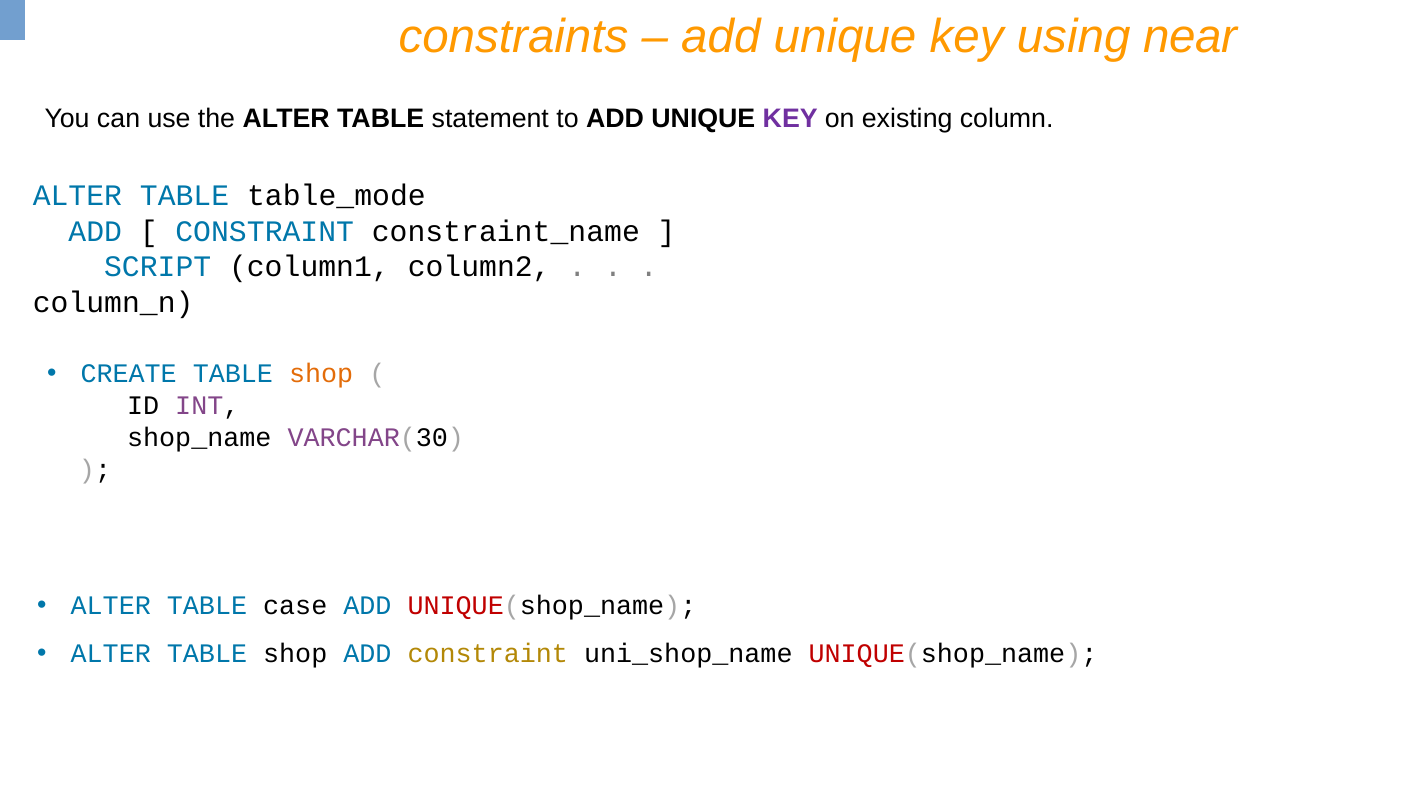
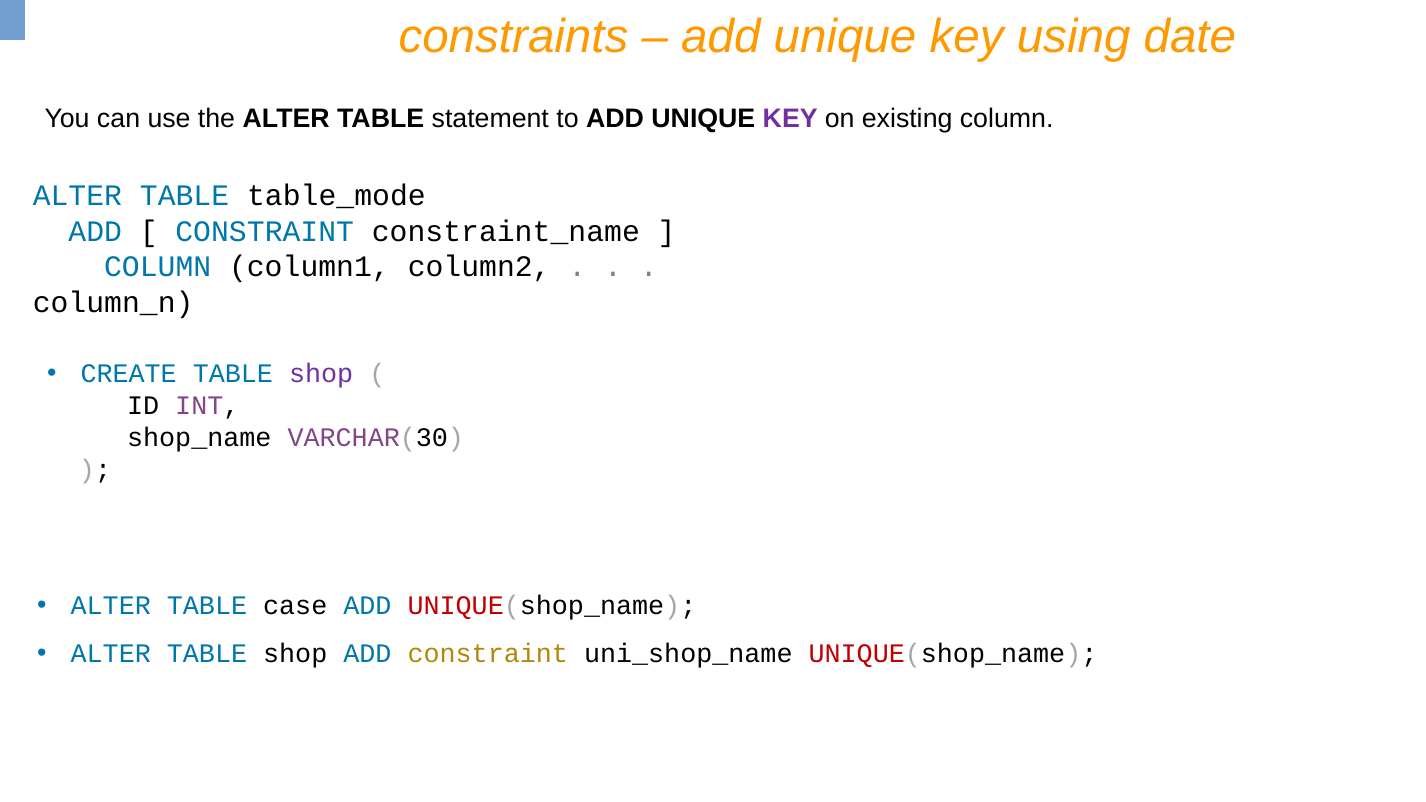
near: near -> date (1190, 37)
SCRIPT: SCRIPT -> COLUMN (158, 267)
shop colour: orange -> purple (321, 374)
